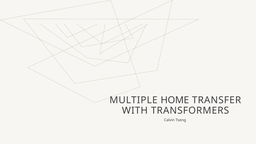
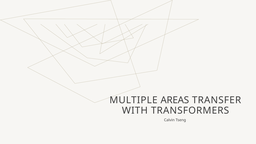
HOME: HOME -> AREAS (175, 100)
